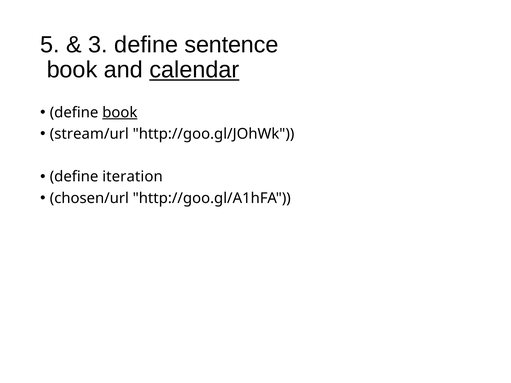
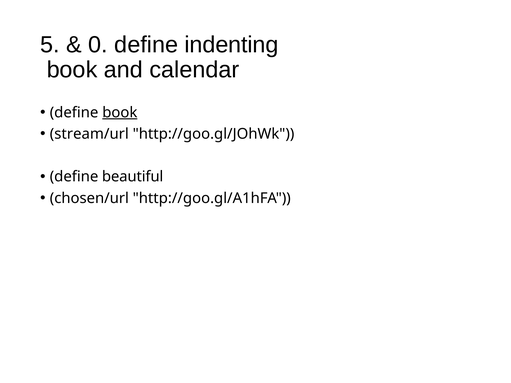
3: 3 -> 0 (98, 45)
sentence: sentence -> indenting (231, 45)
calendar underline: present -> none (194, 70)
iteration: iteration -> beautiful (133, 177)
